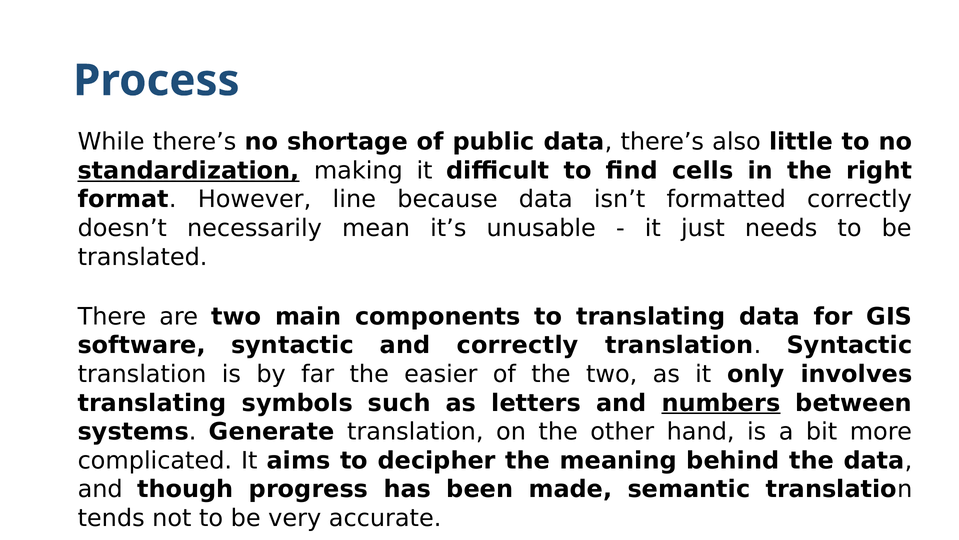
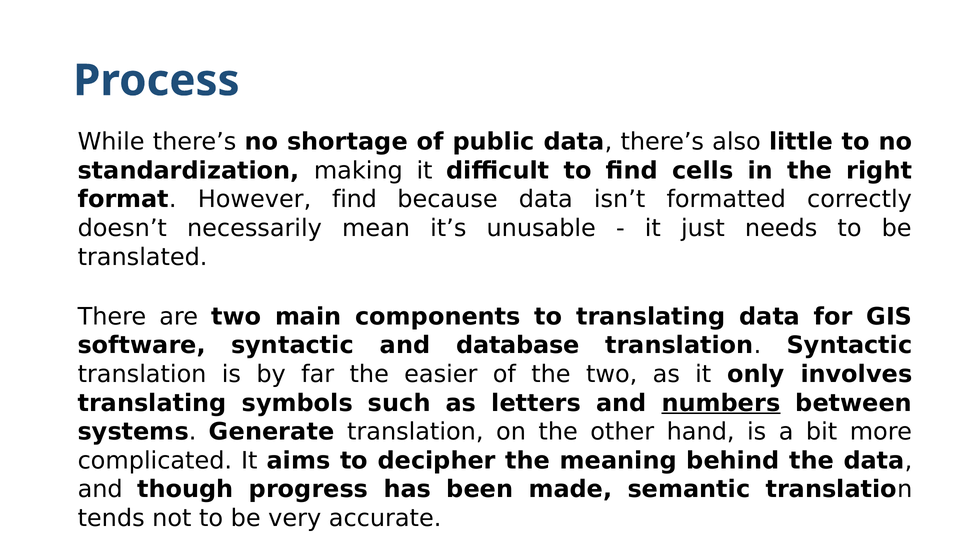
standardization underline: present -> none (189, 171)
However line: line -> find (354, 199)
and correctly: correctly -> database (518, 345)
